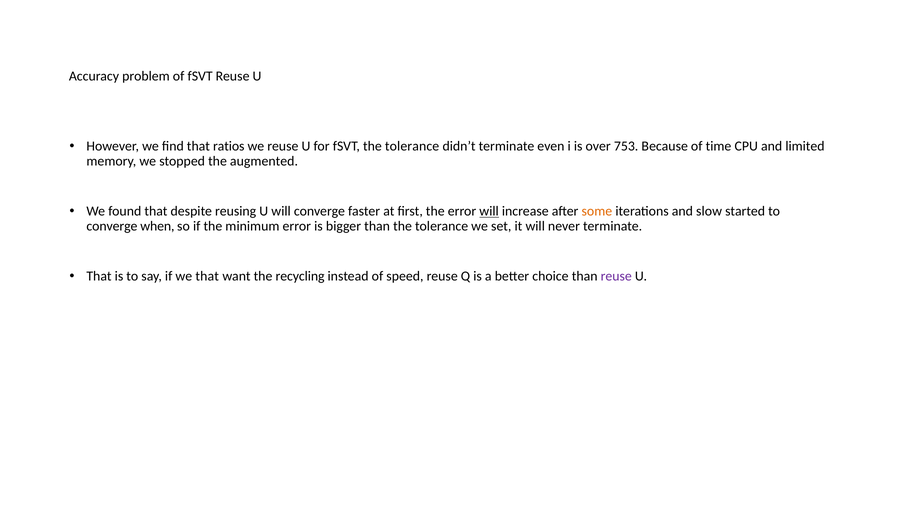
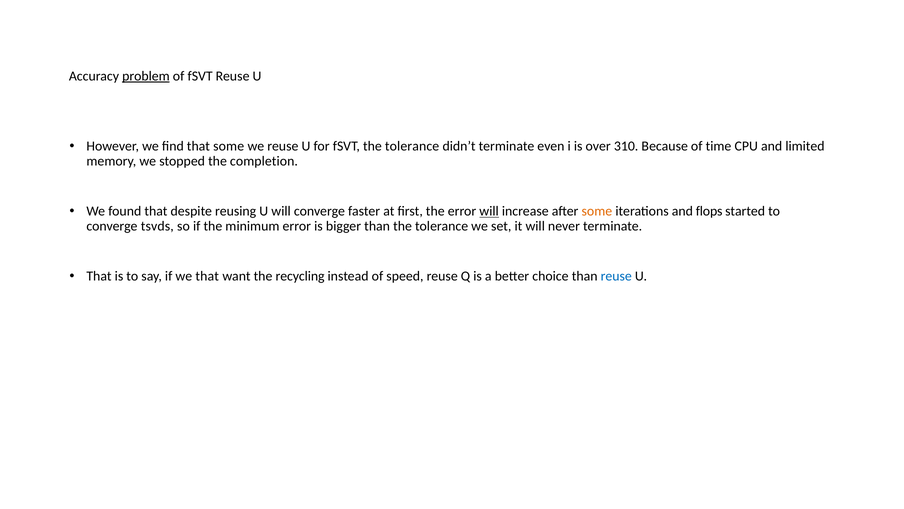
problem underline: none -> present (146, 76)
that ratios: ratios -> some (229, 146)
753: 753 -> 310 (626, 146)
augmented: augmented -> completion (264, 161)
slow: slow -> flops (709, 211)
when: when -> tsvds (157, 226)
reuse colour: purple -> blue (616, 276)
